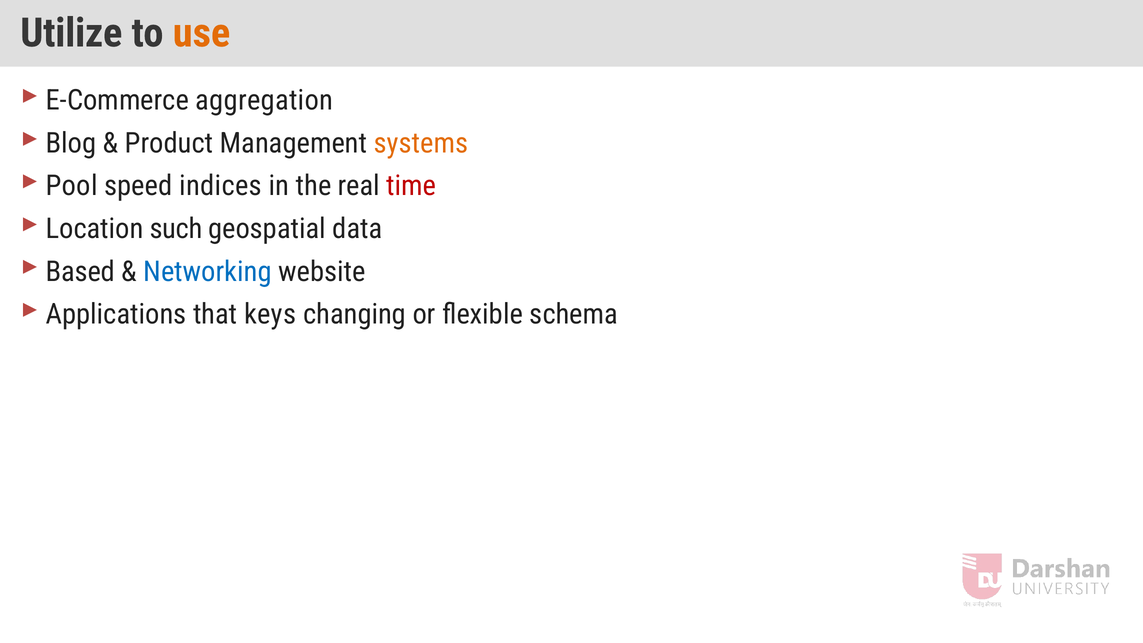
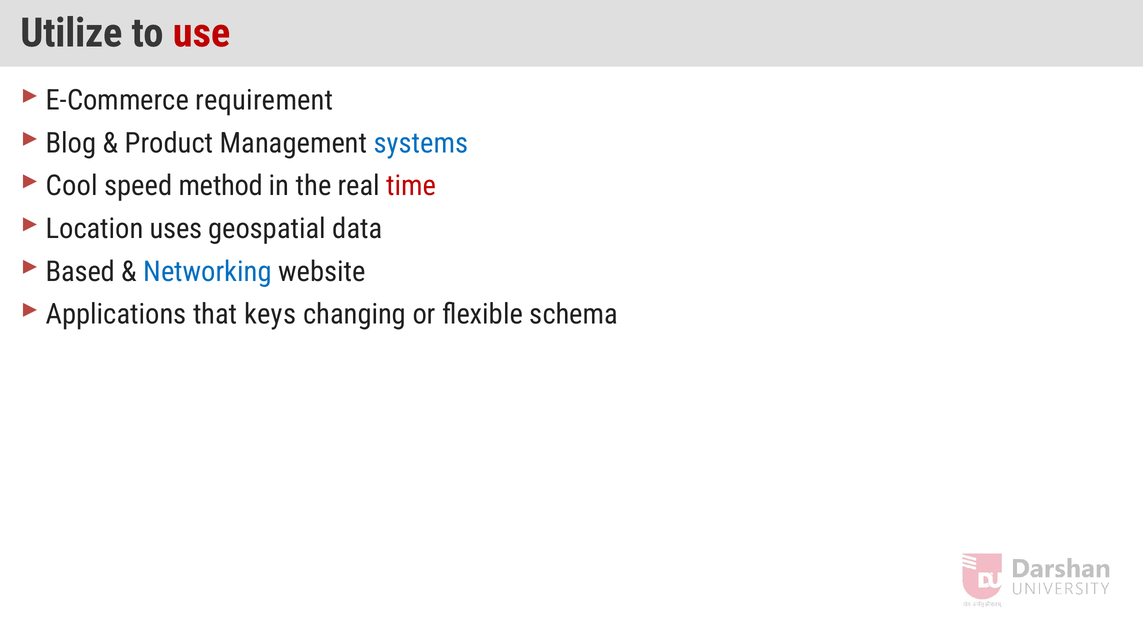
use colour: orange -> red (201, 33)
aggregation: aggregation -> requirement (264, 101)
systems colour: orange -> blue (421, 143)
Pool: Pool -> Cool (72, 186)
indices: indices -> method (221, 186)
such: such -> uses (176, 229)
